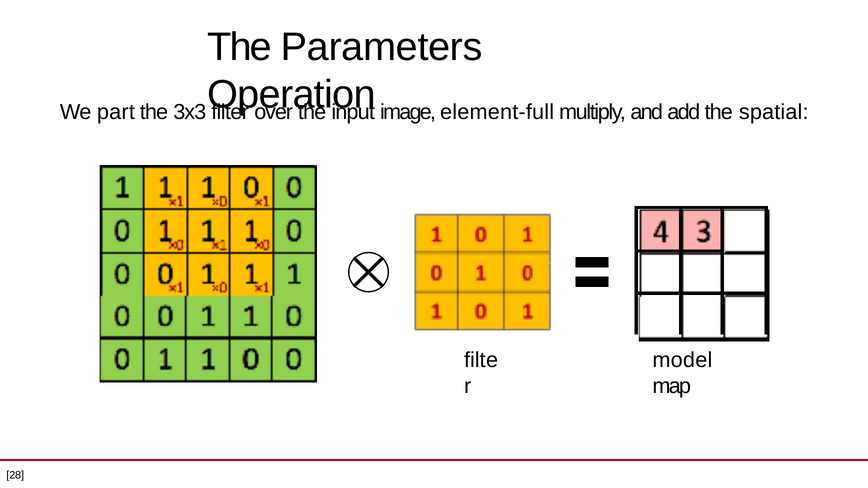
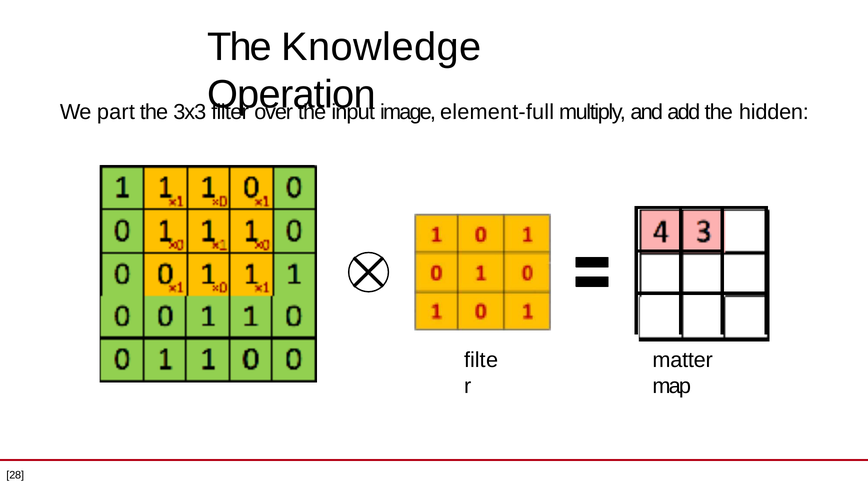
Parameters: Parameters -> Knowledge (381, 47)
spatial: spatial -> hidden (774, 112)
model: model -> matter (683, 360)
